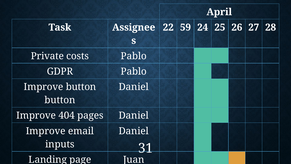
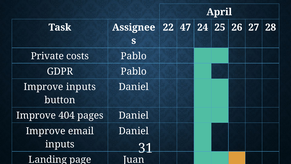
59: 59 -> 47 (185, 27)
Improve button: button -> inputs (81, 87)
